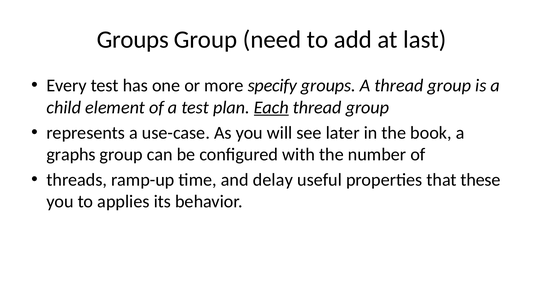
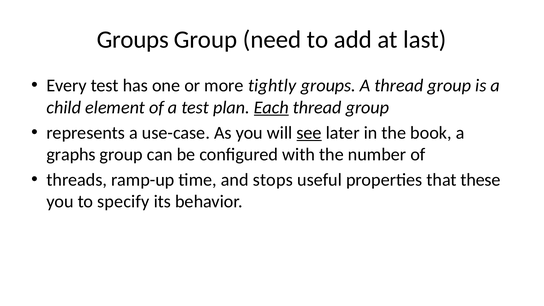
specify: specify -> tightly (272, 86)
see underline: none -> present (309, 133)
delay: delay -> stops (273, 180)
applies: applies -> specify (123, 202)
